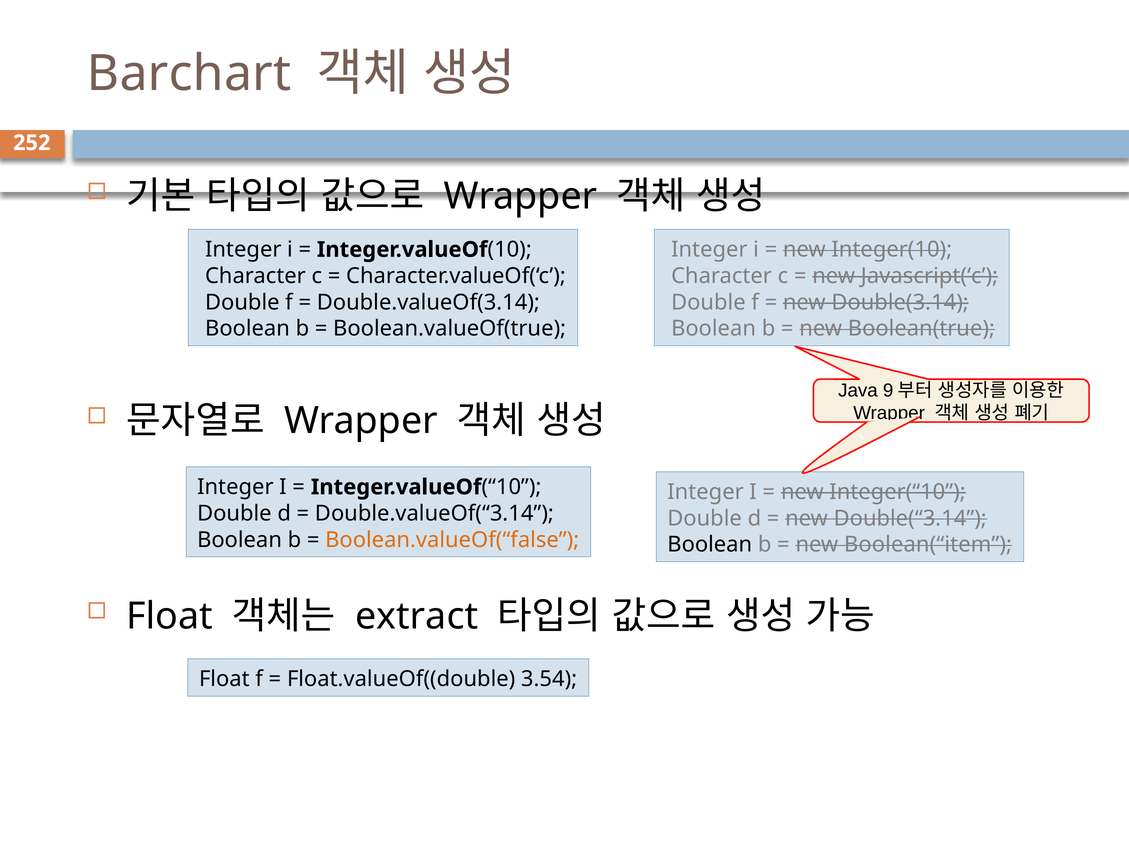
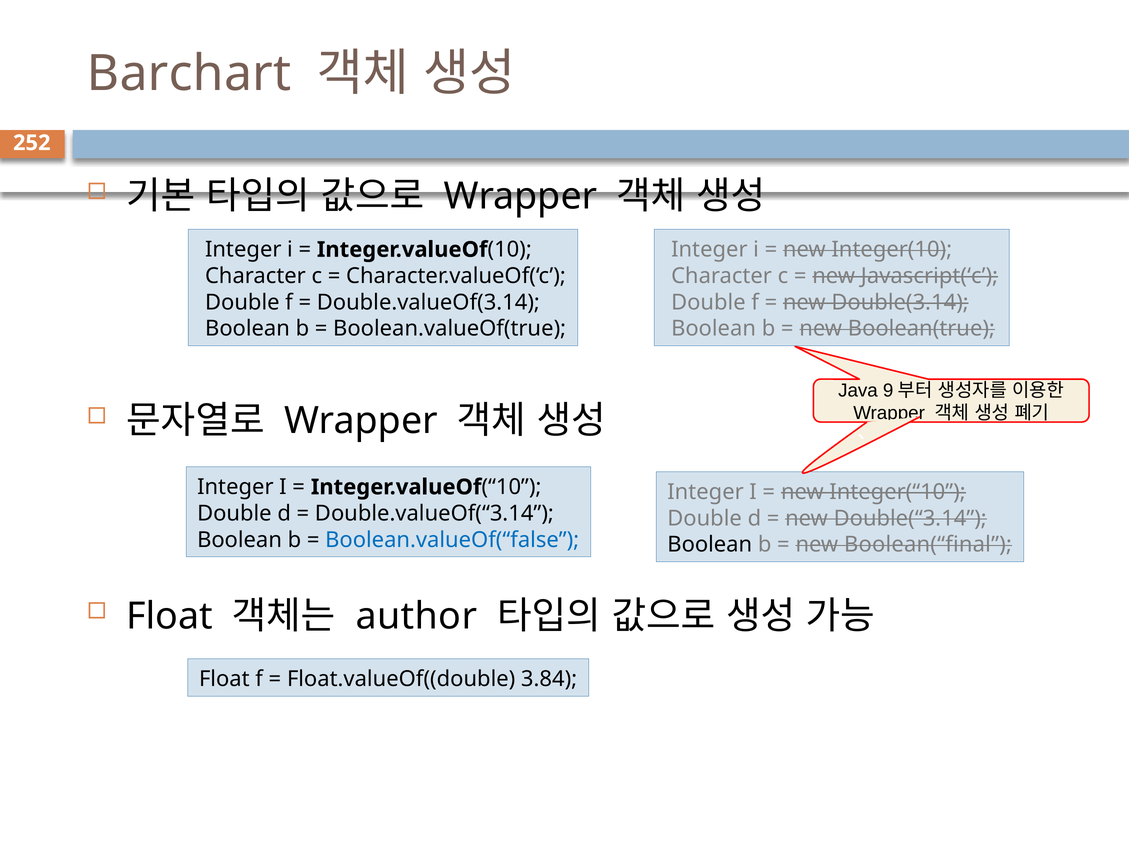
Boolean.valueOf(“false colour: orange -> blue (452, 540)
Boolean(“item: Boolean(“item -> Boolean(“final (928, 544)
extract: extract -> author (416, 616)
3.54: 3.54 -> 3.84 (549, 679)
